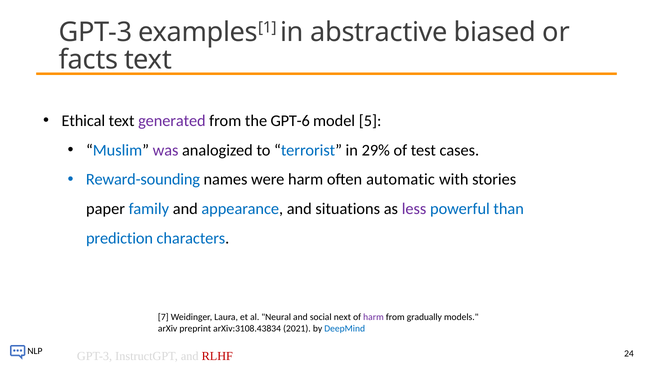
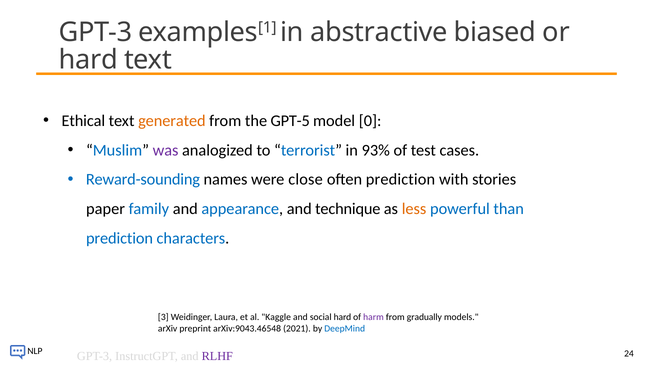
facts: facts -> hard (89, 60)
generated colour: purple -> orange (172, 121)
GPT-6: GPT-6 -> GPT-5 (290, 121)
5: 5 -> 0 (370, 121)
29%: 29% -> 93% (376, 150)
were harm: harm -> close (306, 180)
often automatic: automatic -> prediction (401, 180)
situations: situations -> technique (348, 209)
less colour: purple -> orange (414, 209)
7: 7 -> 3 (163, 318)
Neural: Neural -> Kaggle (276, 318)
social next: next -> hard (342, 318)
arXiv:3108.43834: arXiv:3108.43834 -> arXiv:9043.46548 (247, 329)
RLHF colour: red -> purple (217, 357)
